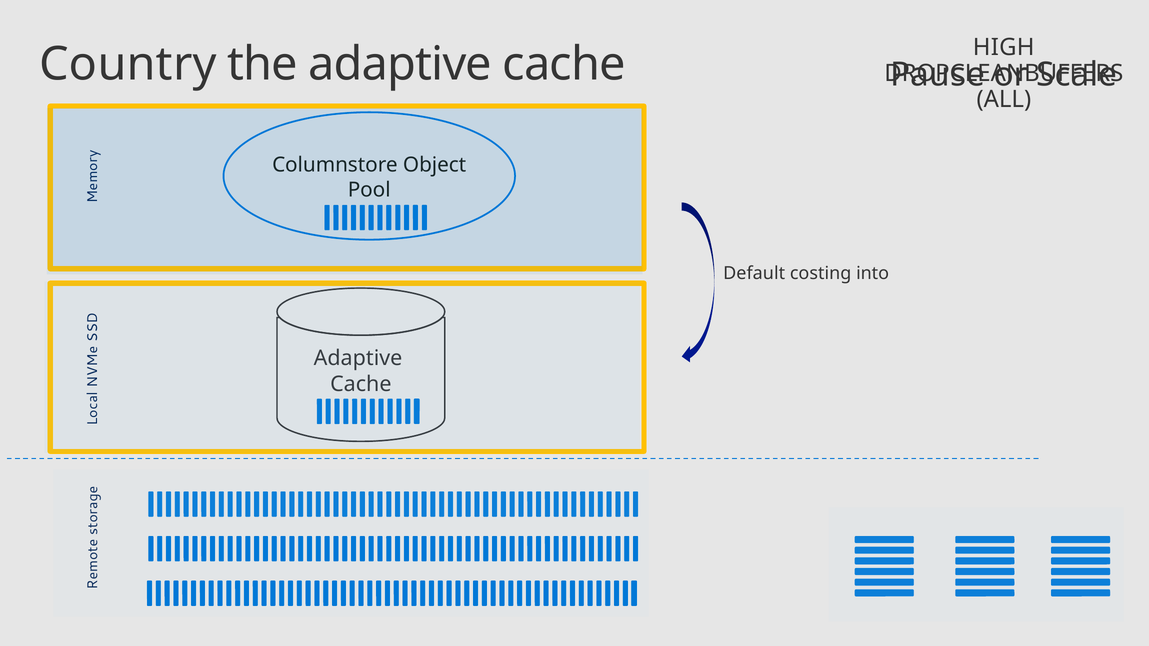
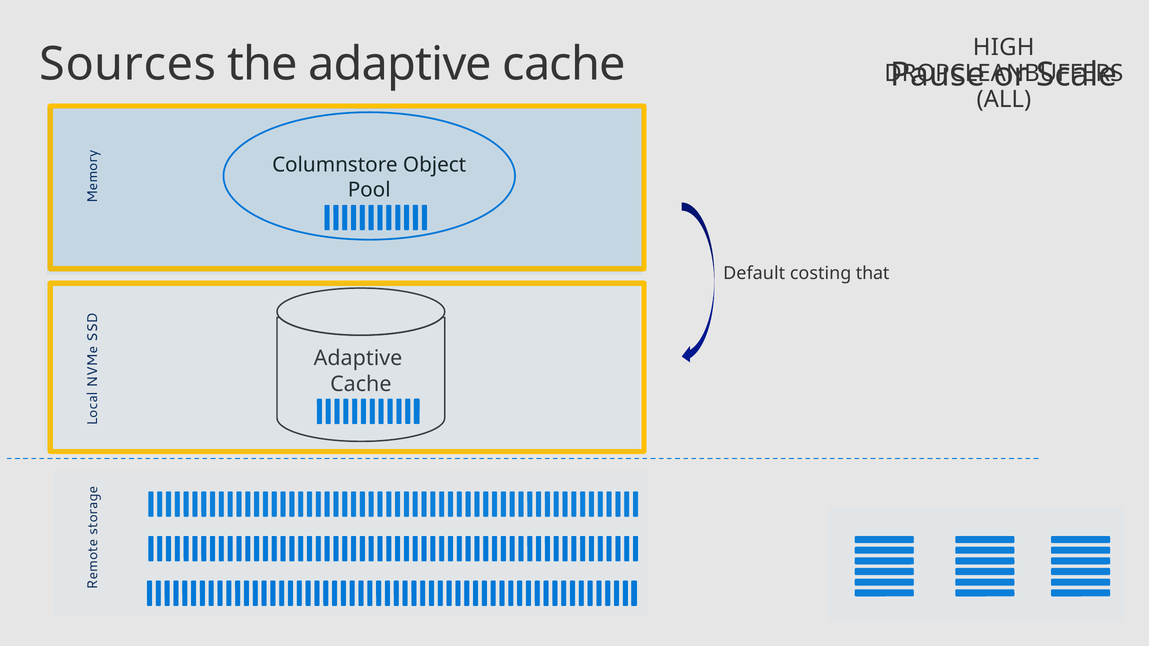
Country: Country -> Sources (128, 64)
into: into -> that (873, 273)
